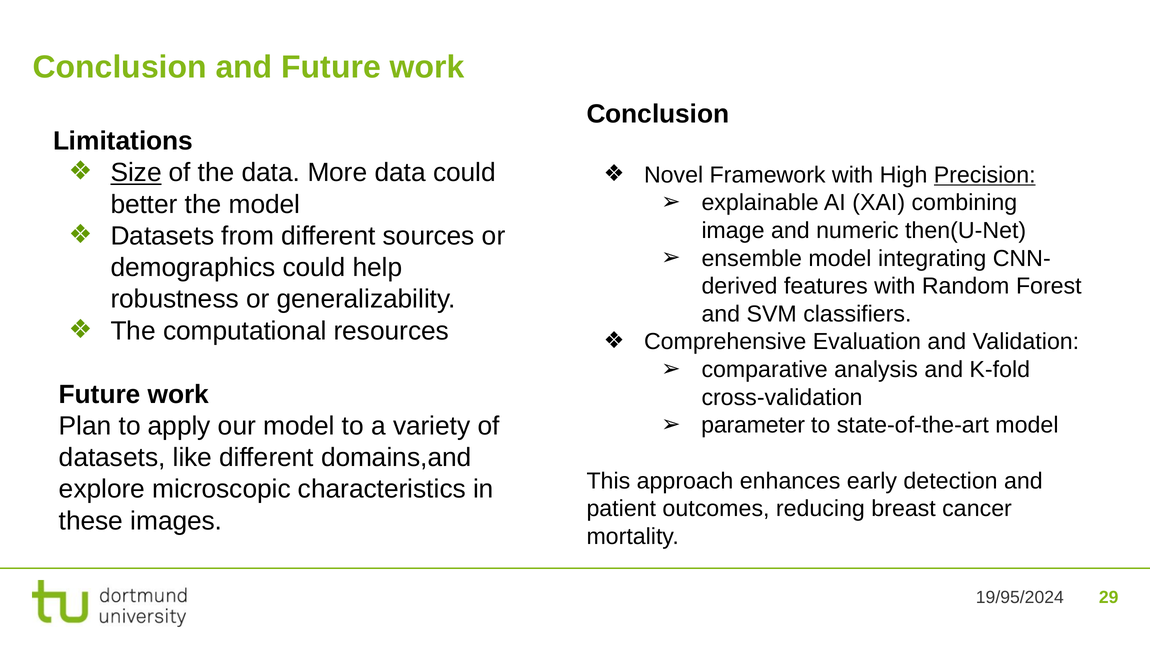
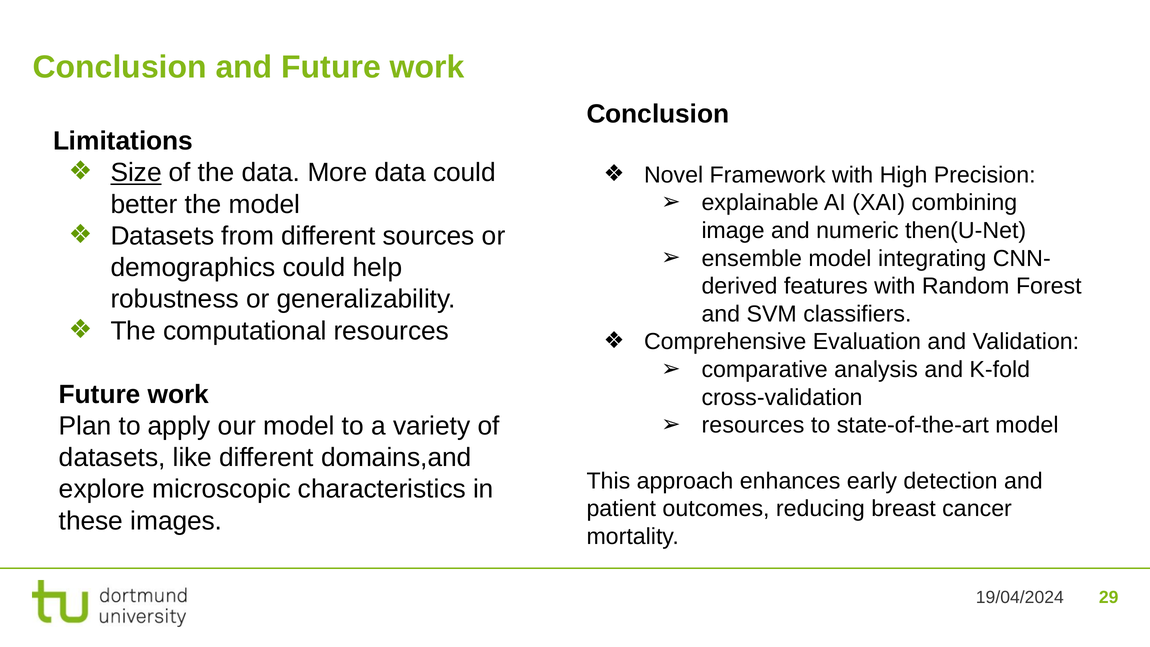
Precision underline: present -> none (985, 175)
parameter: parameter -> resources (753, 425)
19/95/2024: 19/95/2024 -> 19/04/2024 (1020, 597)
